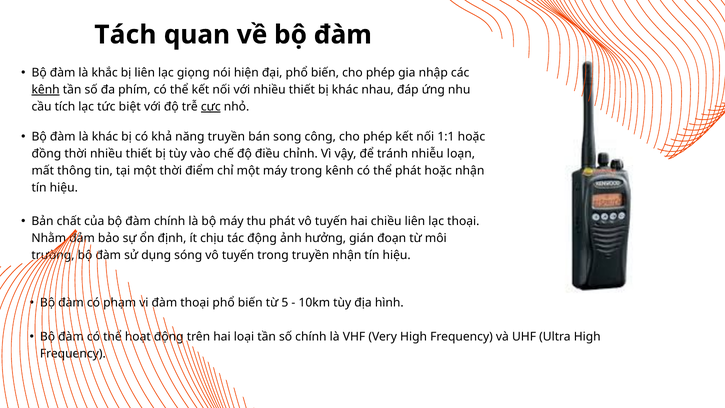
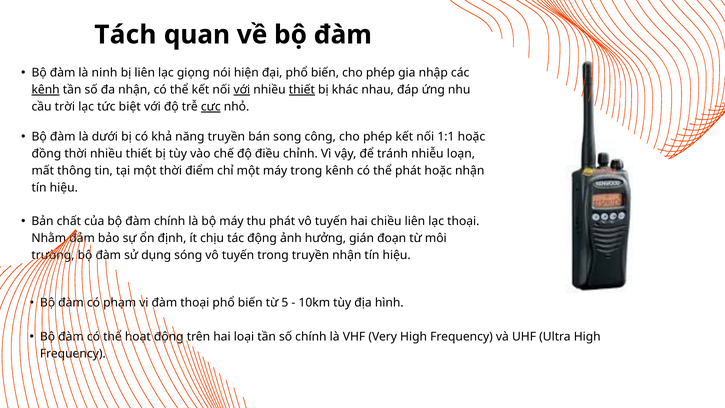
khắc: khắc -> ninh (105, 73)
đa phím: phím -> nhận (134, 90)
với underline: none -> present (242, 90)
thiết underline: none -> present (302, 90)
tích: tích -> trời (65, 107)
là khác: khác -> dưới (105, 137)
